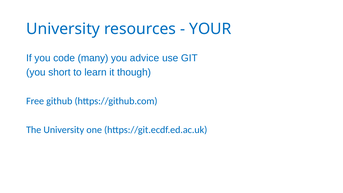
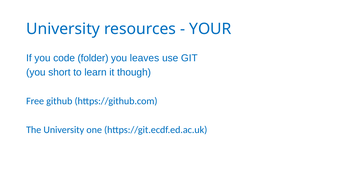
many: many -> folder (93, 58)
advice: advice -> leaves (144, 58)
